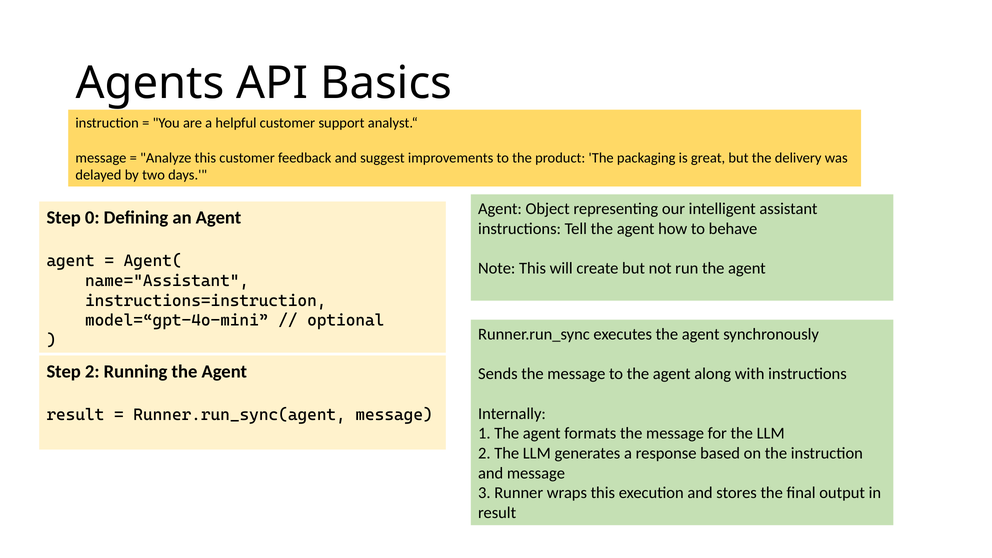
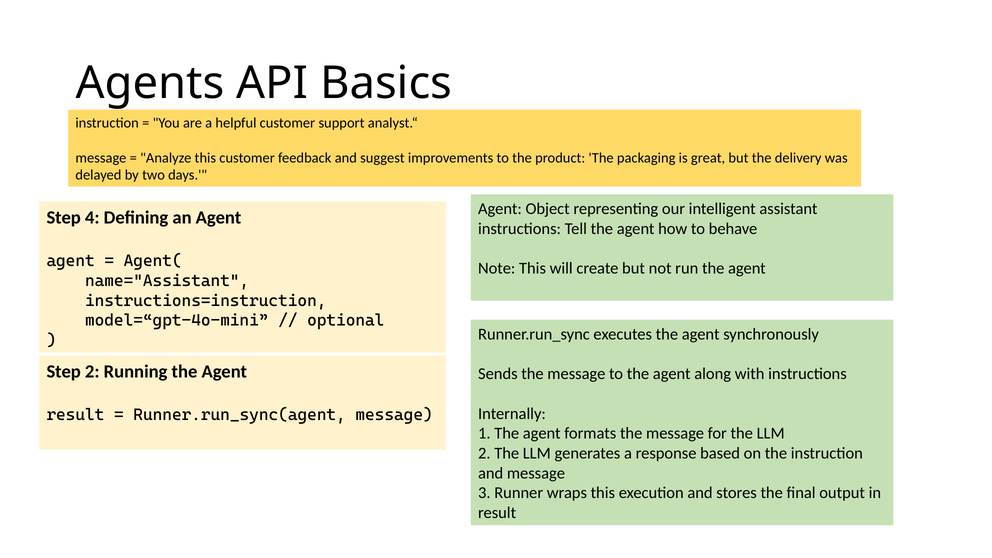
0: 0 -> 4 (92, 218)
